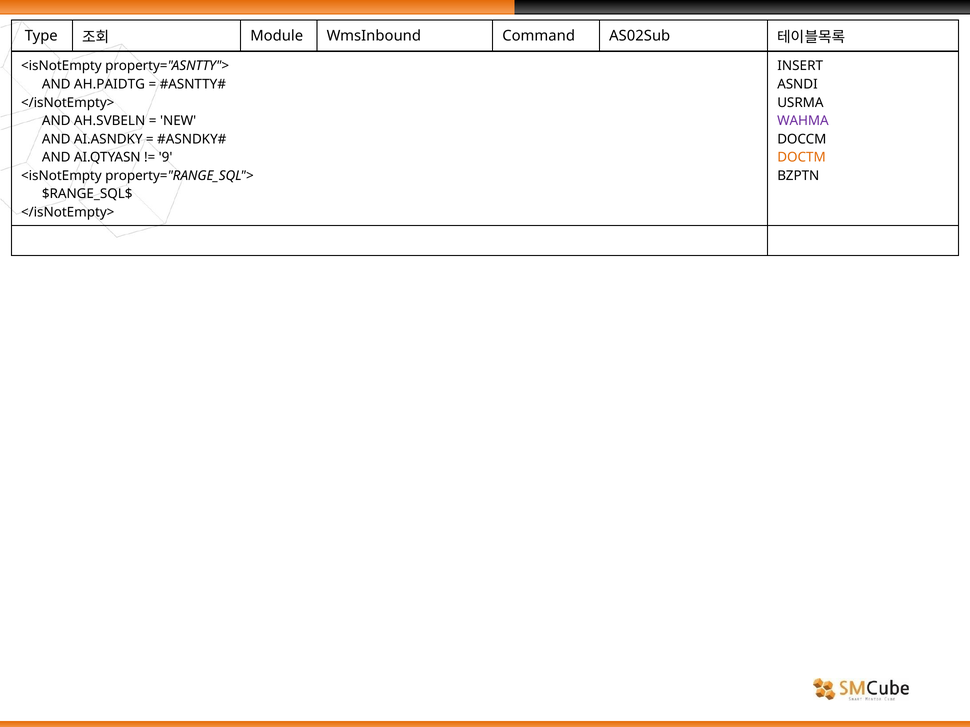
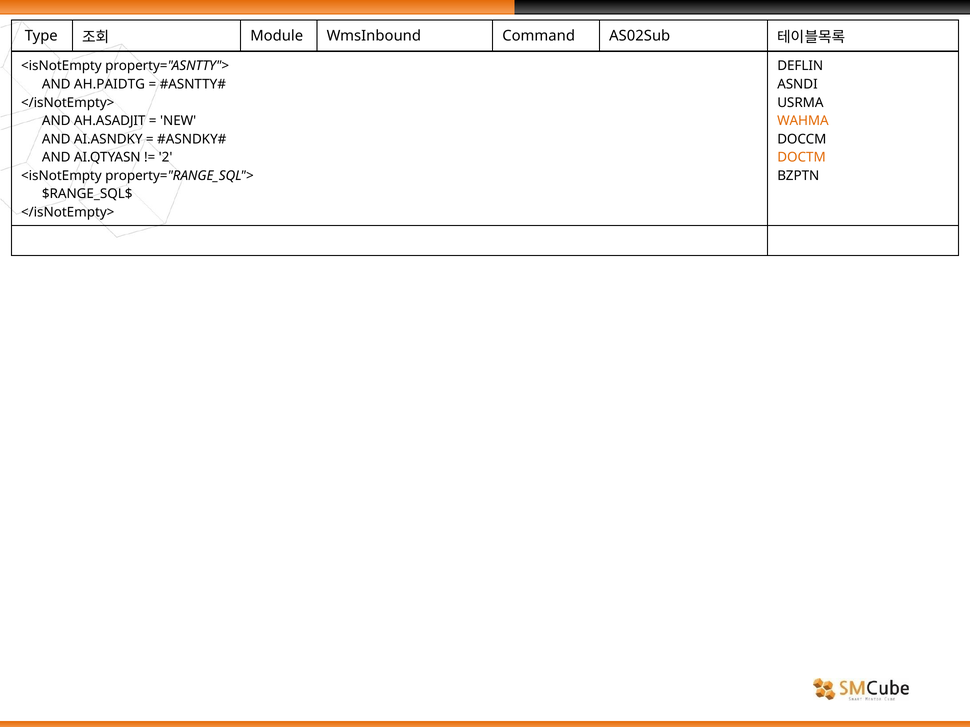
INSERT: INSERT -> DEFLIN (800, 66)
AH.SVBELN: AH.SVBELN -> AH.ASADJIT (110, 121)
WAHMA colour: purple -> orange (803, 121)
9: 9 -> 2 (166, 158)
